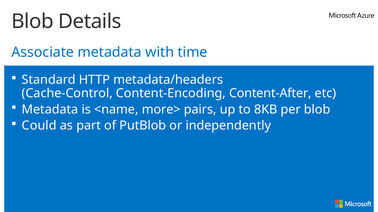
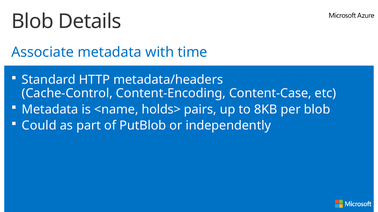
Content-After: Content-After -> Content-Case (270, 94)
more>: more> -> holds> (161, 110)
